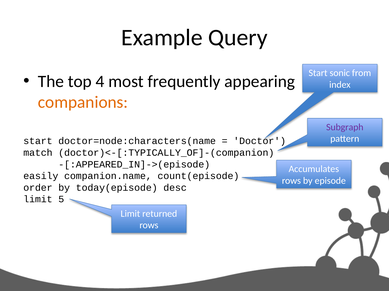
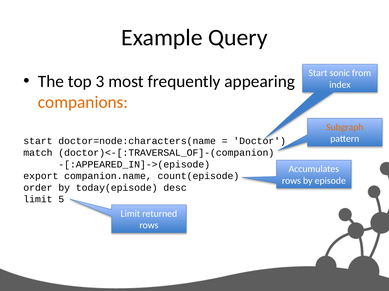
4: 4 -> 3 (100, 82)
Subgraph colour: purple -> orange (345, 127)
doctor)<-[:TYPICALLY_OF]-(companion: doctor)<-[:TYPICALLY_OF]-(companion -> doctor)<-[:TRAVERSAL_OF]-(companion (166, 153)
easily: easily -> export (41, 176)
